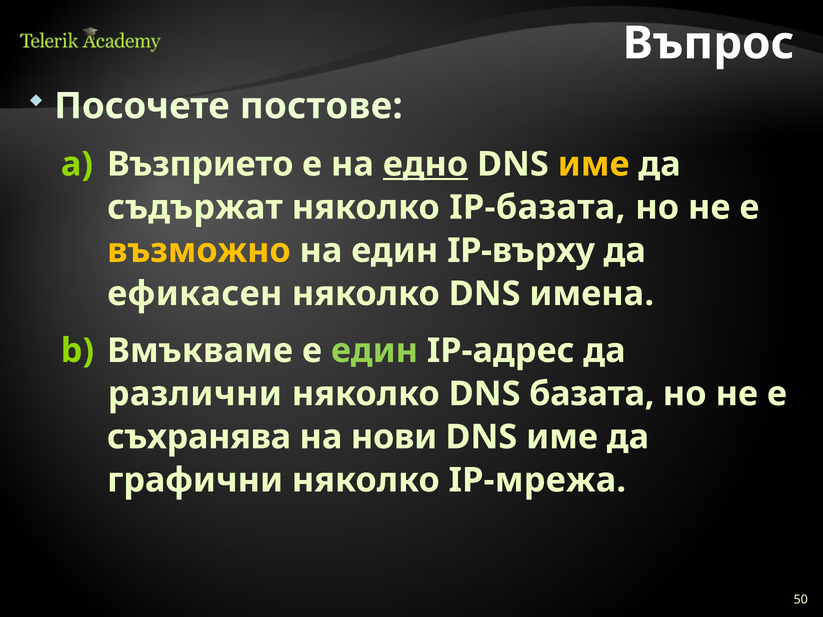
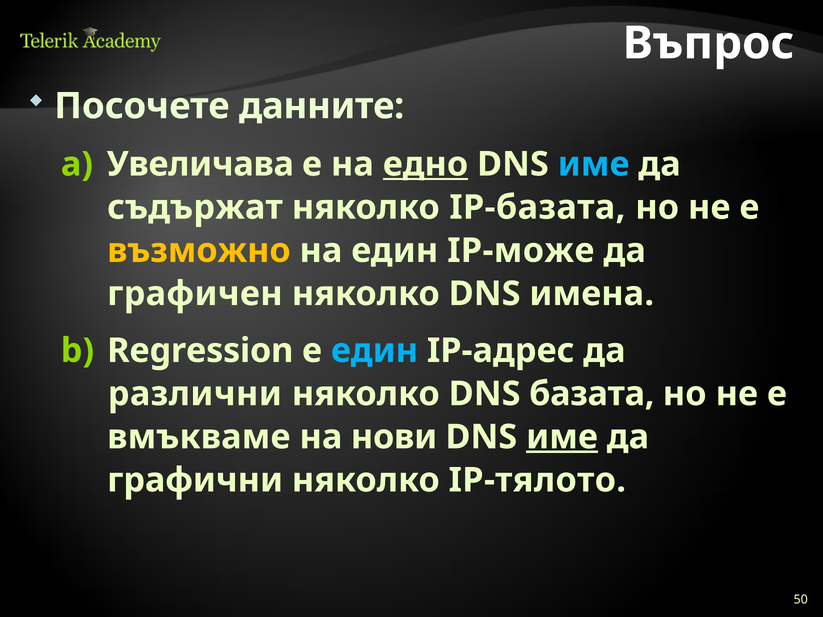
постове: постове -> данните (322, 106)
Възприето: Възприето -> Увеличава (200, 164)
име colour: yellow -> light blue (594, 164)
IP-върху: IP-върху -> IP-може (521, 251)
ефикасен: ефикасен -> графичен (195, 294)
Вмъкваме: Вмъкваме -> Regression (200, 351)
един colour: light green -> light blue (375, 351)
съхранява: съхранява -> вмъкваме (199, 437)
име underline: none -> present (562, 437)
IP-мрежа: IP-мрежа -> IP-тялото (537, 480)
